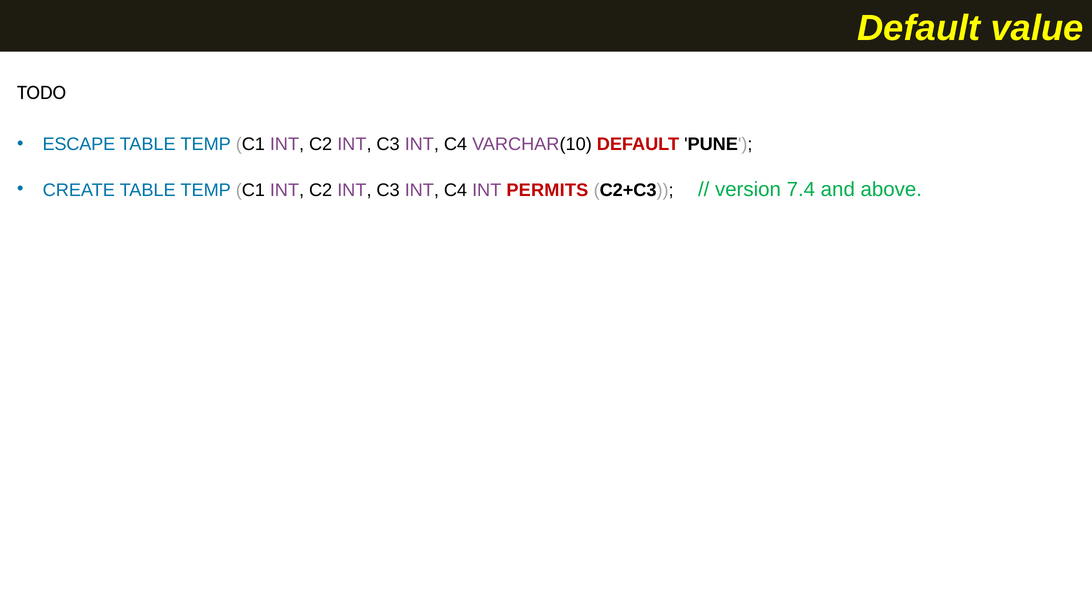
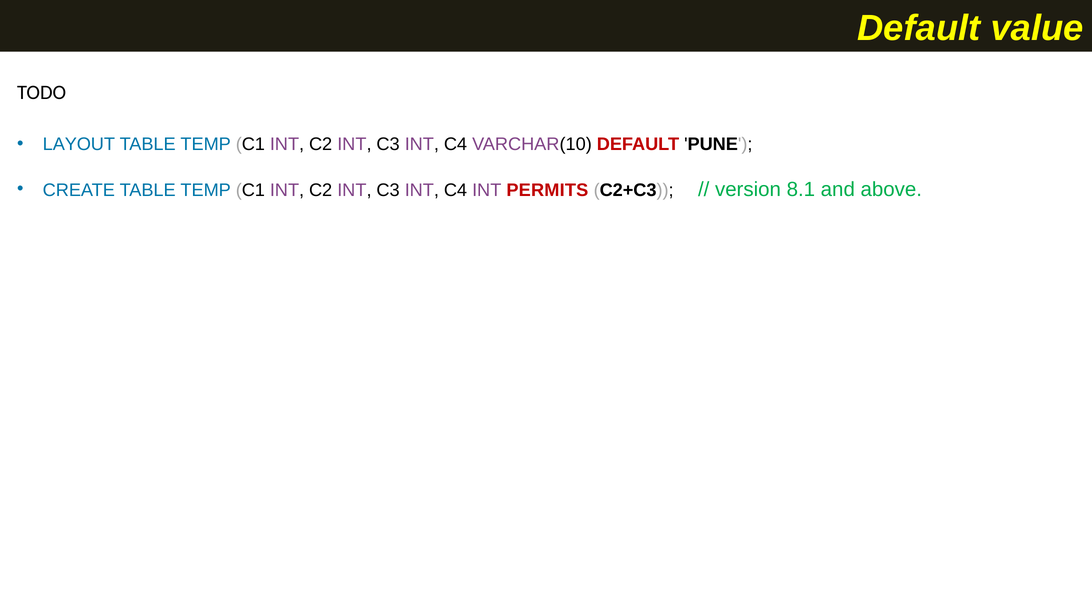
ESCAPE: ESCAPE -> LAYOUT (79, 144)
7.4: 7.4 -> 8.1 (801, 189)
